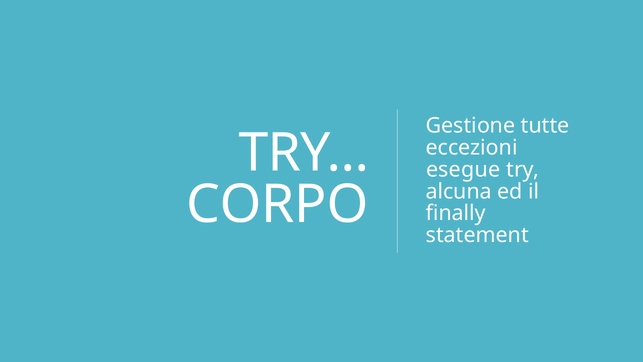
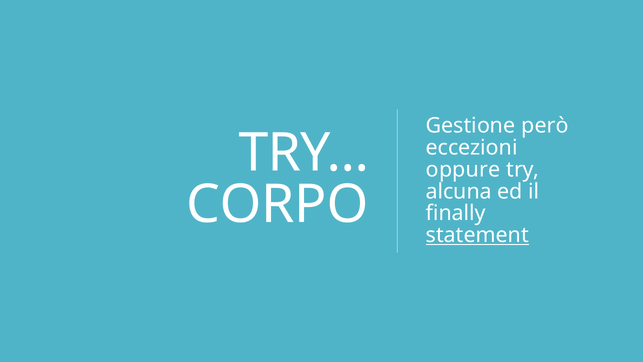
tutte: tutte -> però (545, 126)
esegue: esegue -> oppure (463, 169)
statement underline: none -> present (477, 235)
